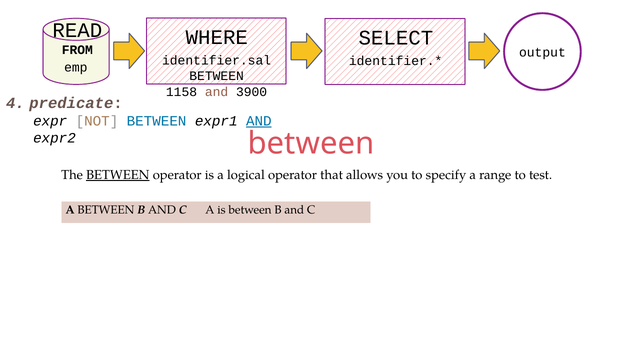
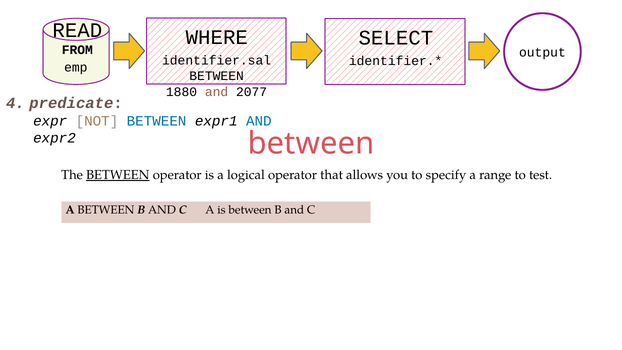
1158: 1158 -> 1880 (182, 92)
3900: 3900 -> 2077 (252, 92)
AND underline: present -> none (259, 121)
